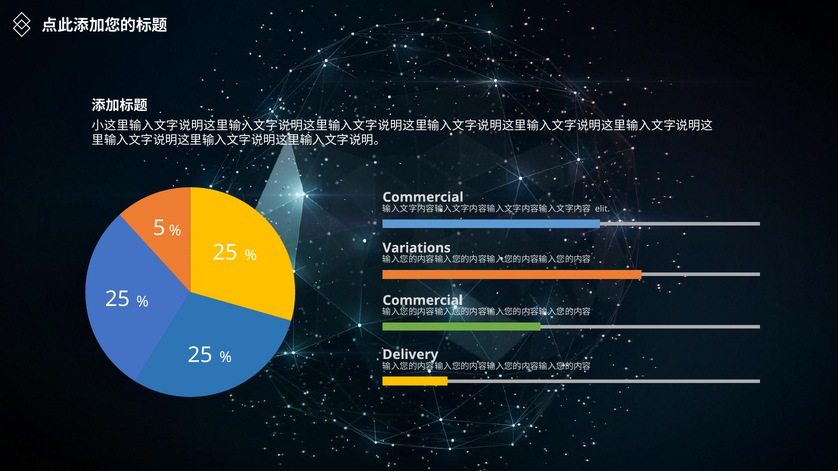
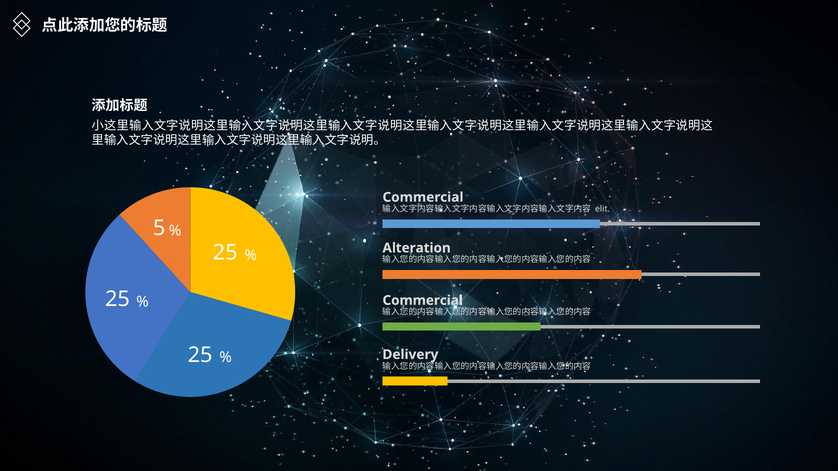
Variations: Variations -> Alteration (417, 248)
